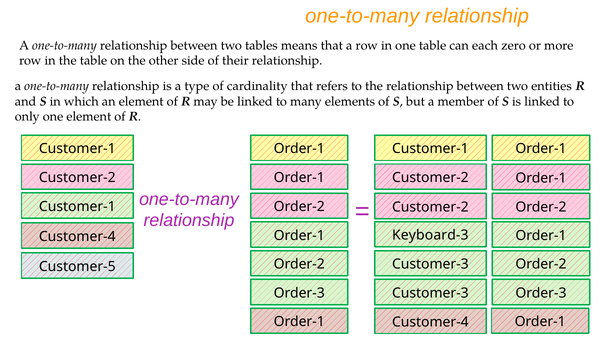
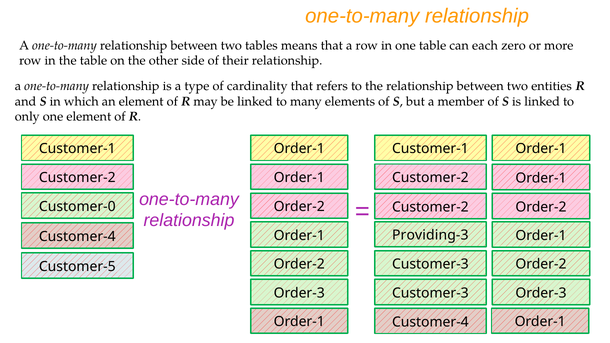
Customer-1: Customer-1 -> Customer-0 (77, 207)
Keyboard-3: Keyboard-3 -> Providing-3 (430, 235)
